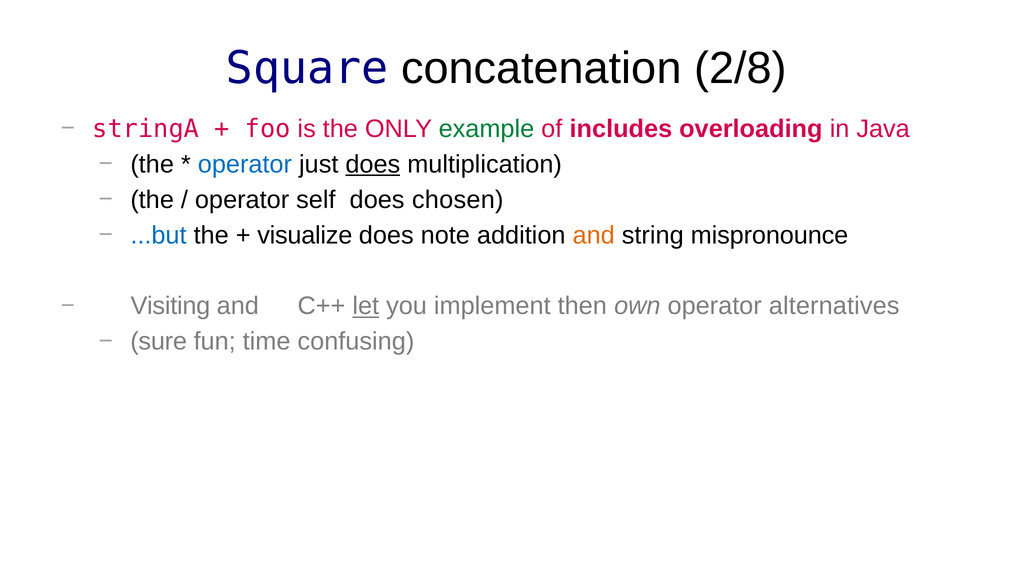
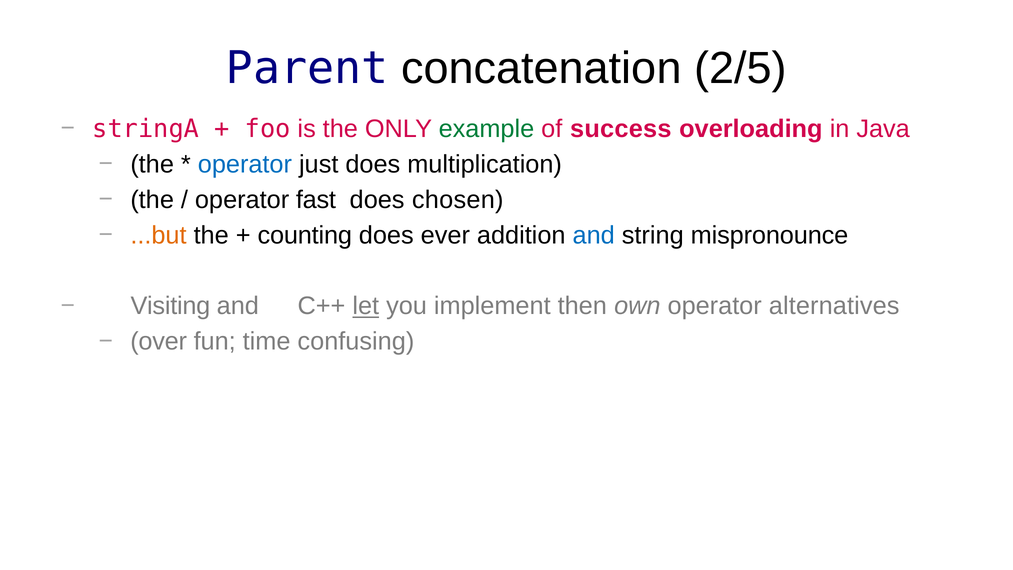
Square: Square -> Parent (307, 68)
2/8: 2/8 -> 2/5 (740, 68)
includes: includes -> success (621, 129)
does underline: present -> none (373, 164)
self: self -> fast (316, 200)
...but colour: blue -> orange (158, 235)
visualize: visualize -> counting (305, 235)
note: note -> ever (445, 235)
and colour: orange -> blue (594, 235)
sure: sure -> over (159, 341)
